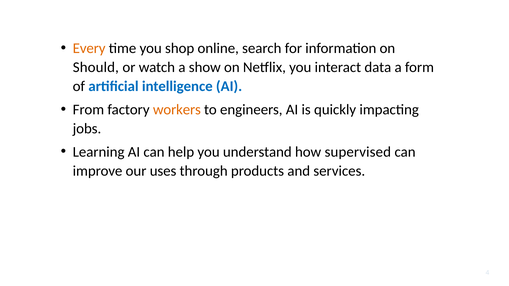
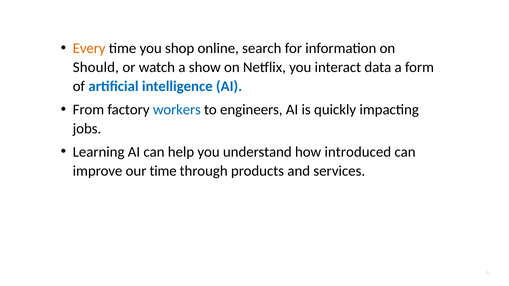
workers colour: orange -> blue (177, 110)
supervised: supervised -> introduced (358, 152)
our uses: uses -> time (163, 171)
